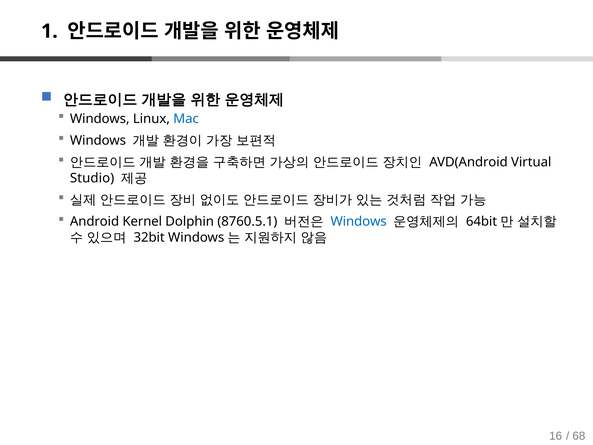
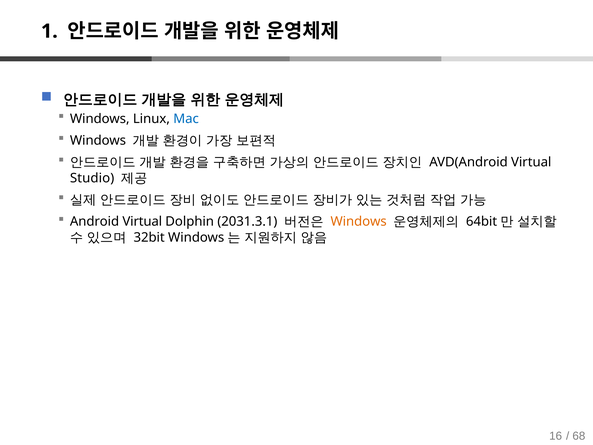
Android Kernel: Kernel -> Virtual (142, 221)
8760.5.1: 8760.5.1 -> 2031.3.1 (247, 221)
Windows colour: blue -> orange (359, 221)
